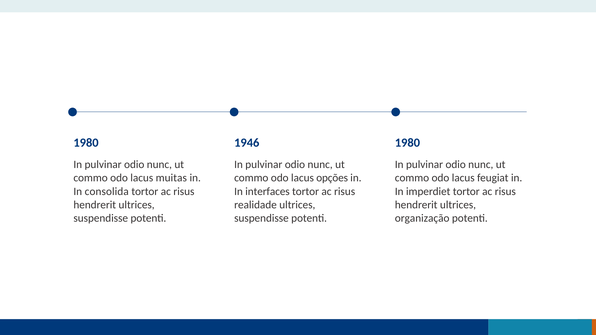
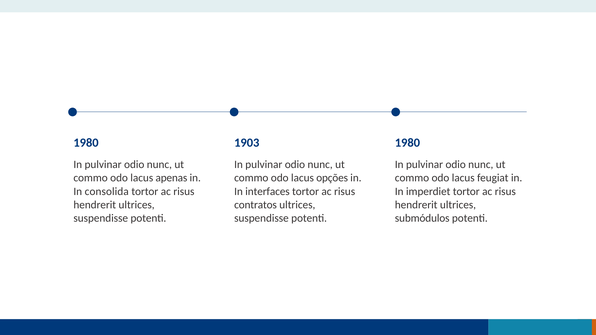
1946: 1946 -> 1903 (247, 143)
muitas: muitas -> apenas (171, 178)
realidade: realidade -> contratos (256, 205)
organização: organização -> submódulos (422, 218)
